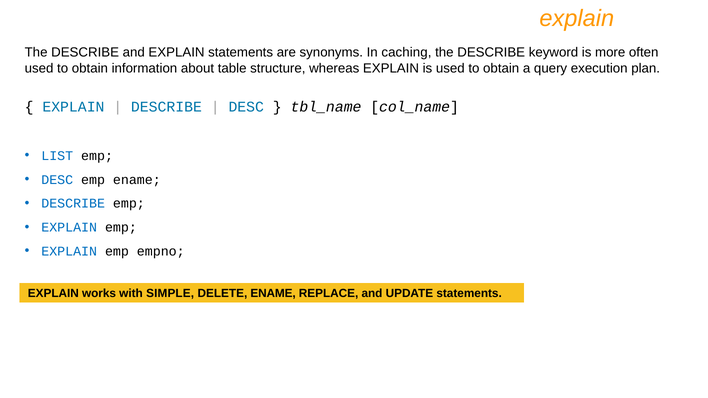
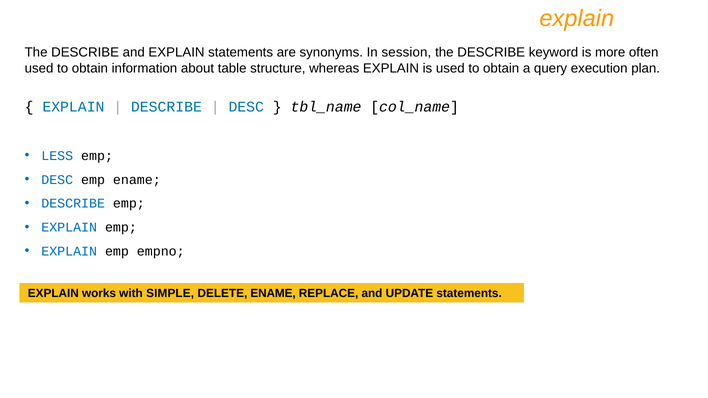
caching: caching -> session (406, 52)
LIST: LIST -> LESS (57, 156)
